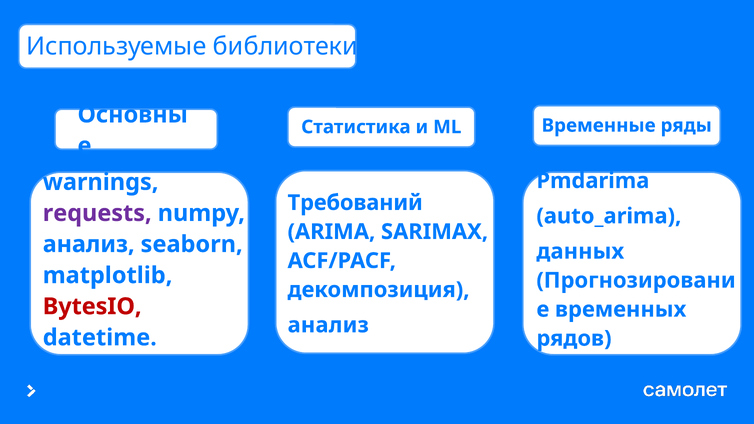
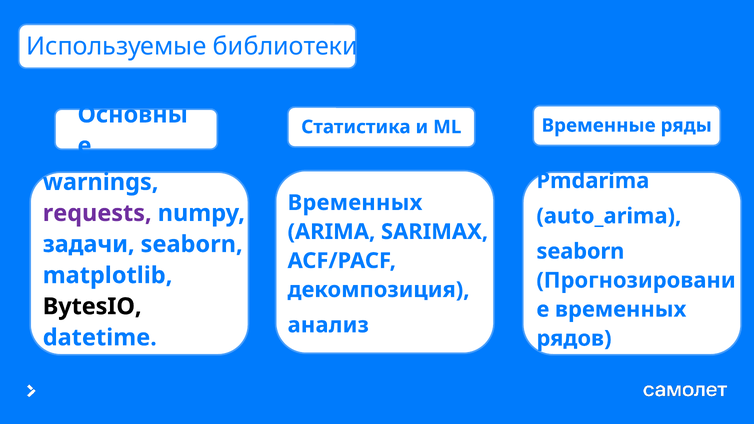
Требований: Требований -> Временных (355, 203)
анализ: анализ -> задачи (89, 244)
данных: данных -> seaborn (580, 251)
BytesIO colour: red -> black (92, 307)
